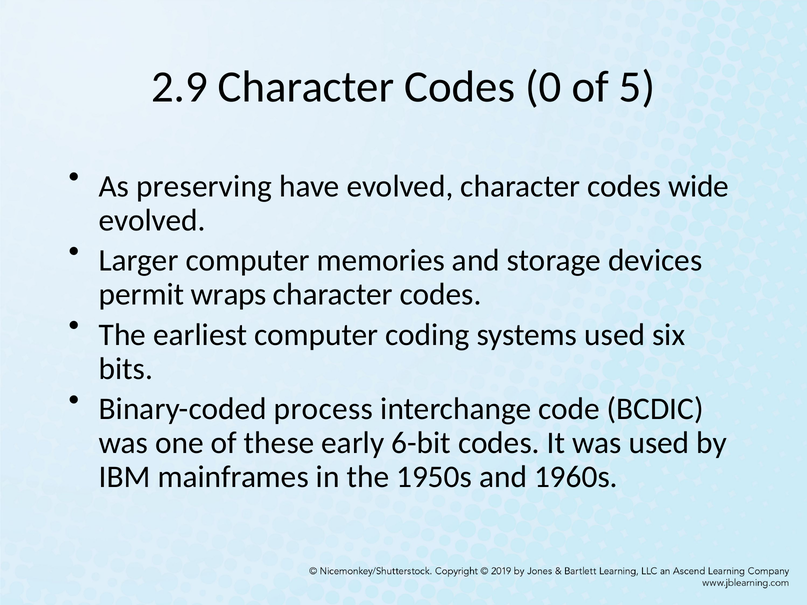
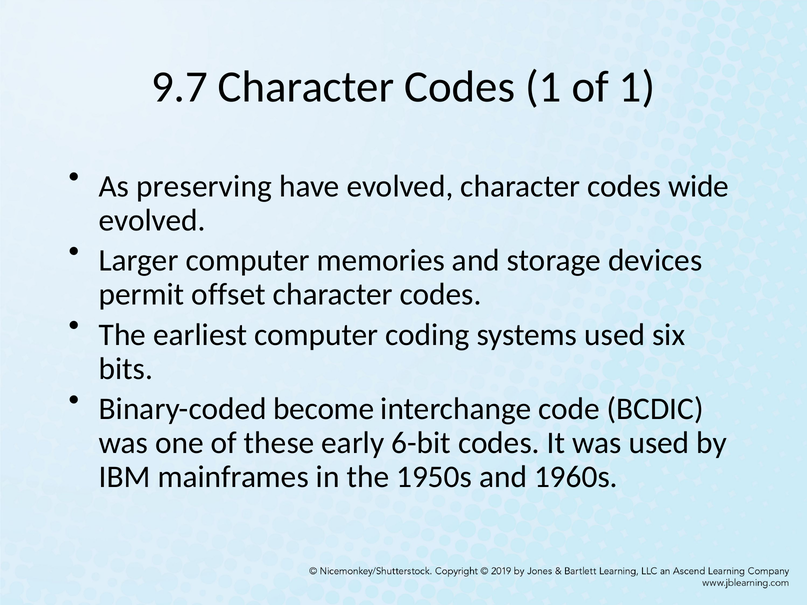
2.9: 2.9 -> 9.7 (180, 87)
Codes 0: 0 -> 1 (543, 87)
of 5: 5 -> 1 (637, 87)
wraps: wraps -> offset (229, 295)
process: process -> become (324, 409)
